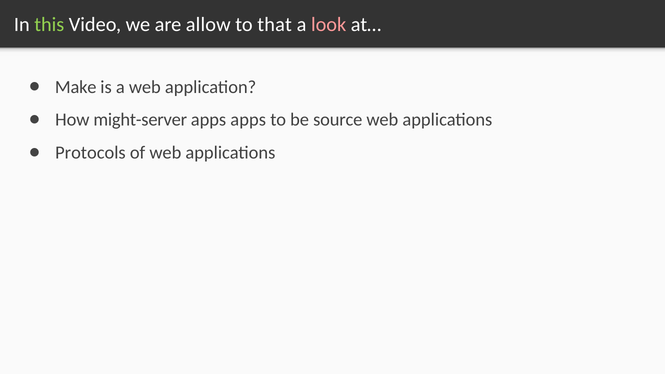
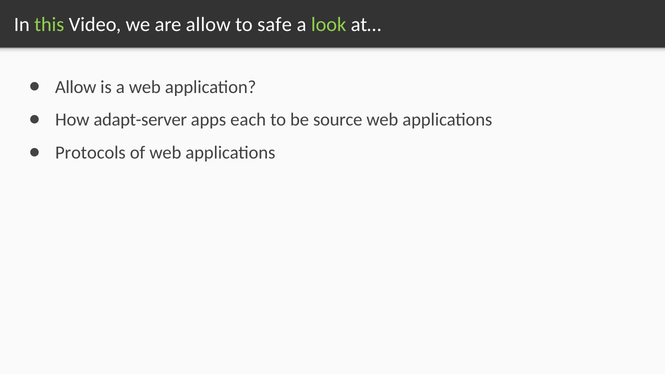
that: that -> safe (275, 25)
look colour: pink -> light green (329, 25)
Make: Make -> Allow (76, 87)
might-server: might-server -> adapt-server (140, 120)
apps apps: apps -> each (248, 120)
